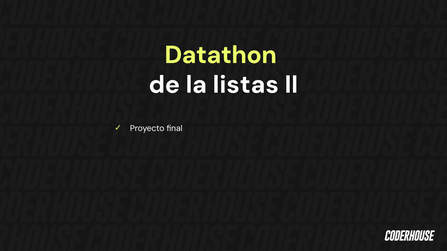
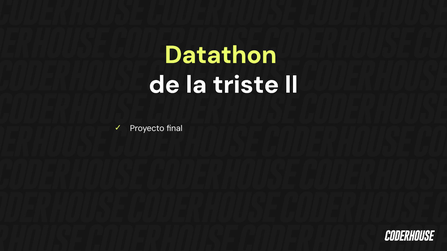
listas: listas -> triste (246, 85)
